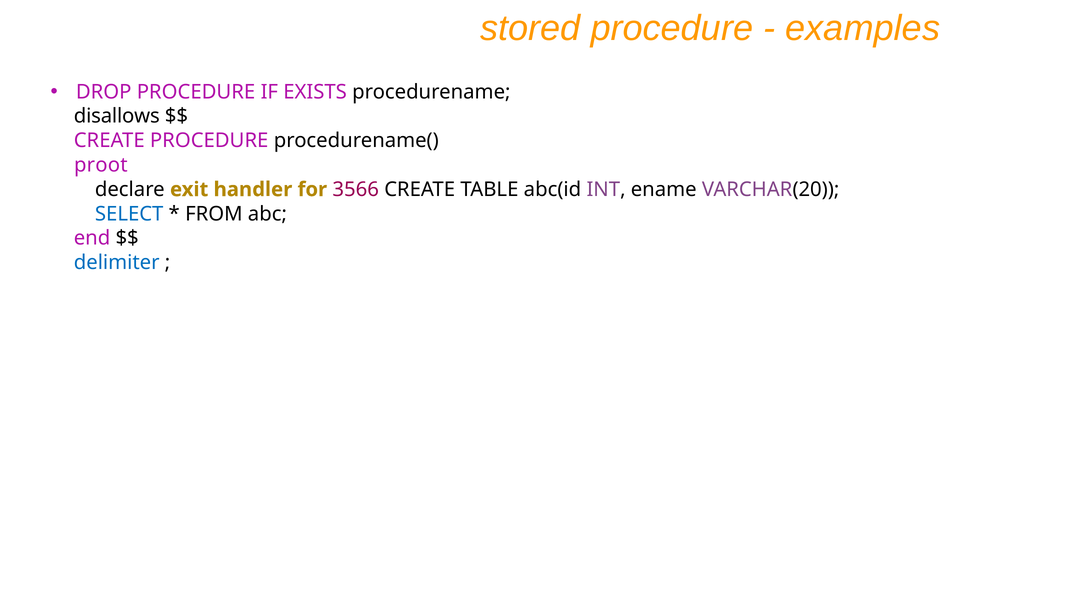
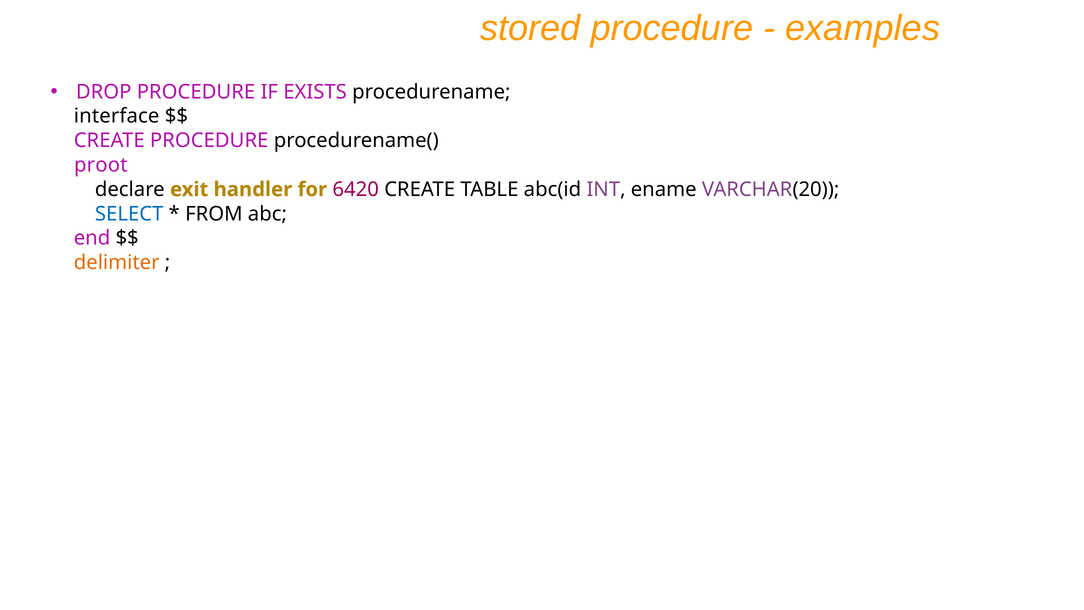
disallows: disallows -> interface (117, 116)
3566: 3566 -> 6420 (356, 189)
delimiter colour: blue -> orange (117, 263)
